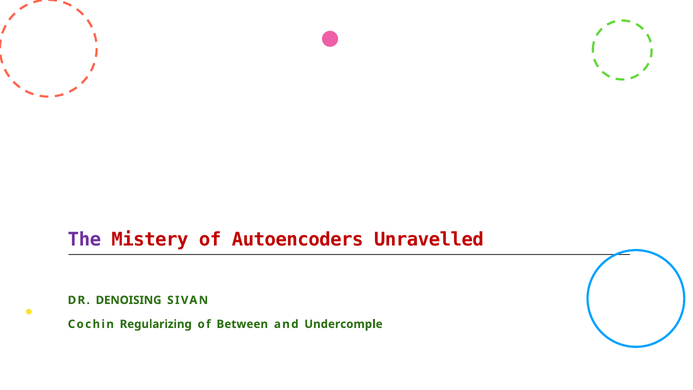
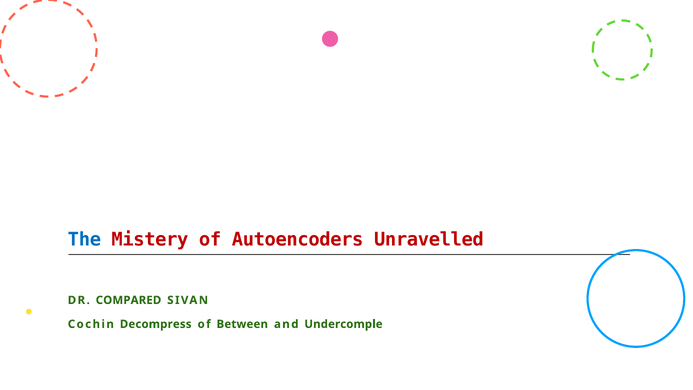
The colour: purple -> blue (84, 240)
DENOISING: DENOISING -> COMPARED (128, 300)
Regularizing: Regularizing -> Decompress (156, 324)
